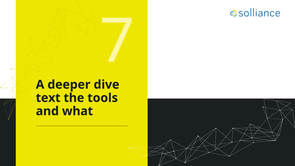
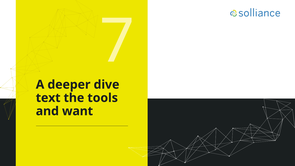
what: what -> want (78, 111)
